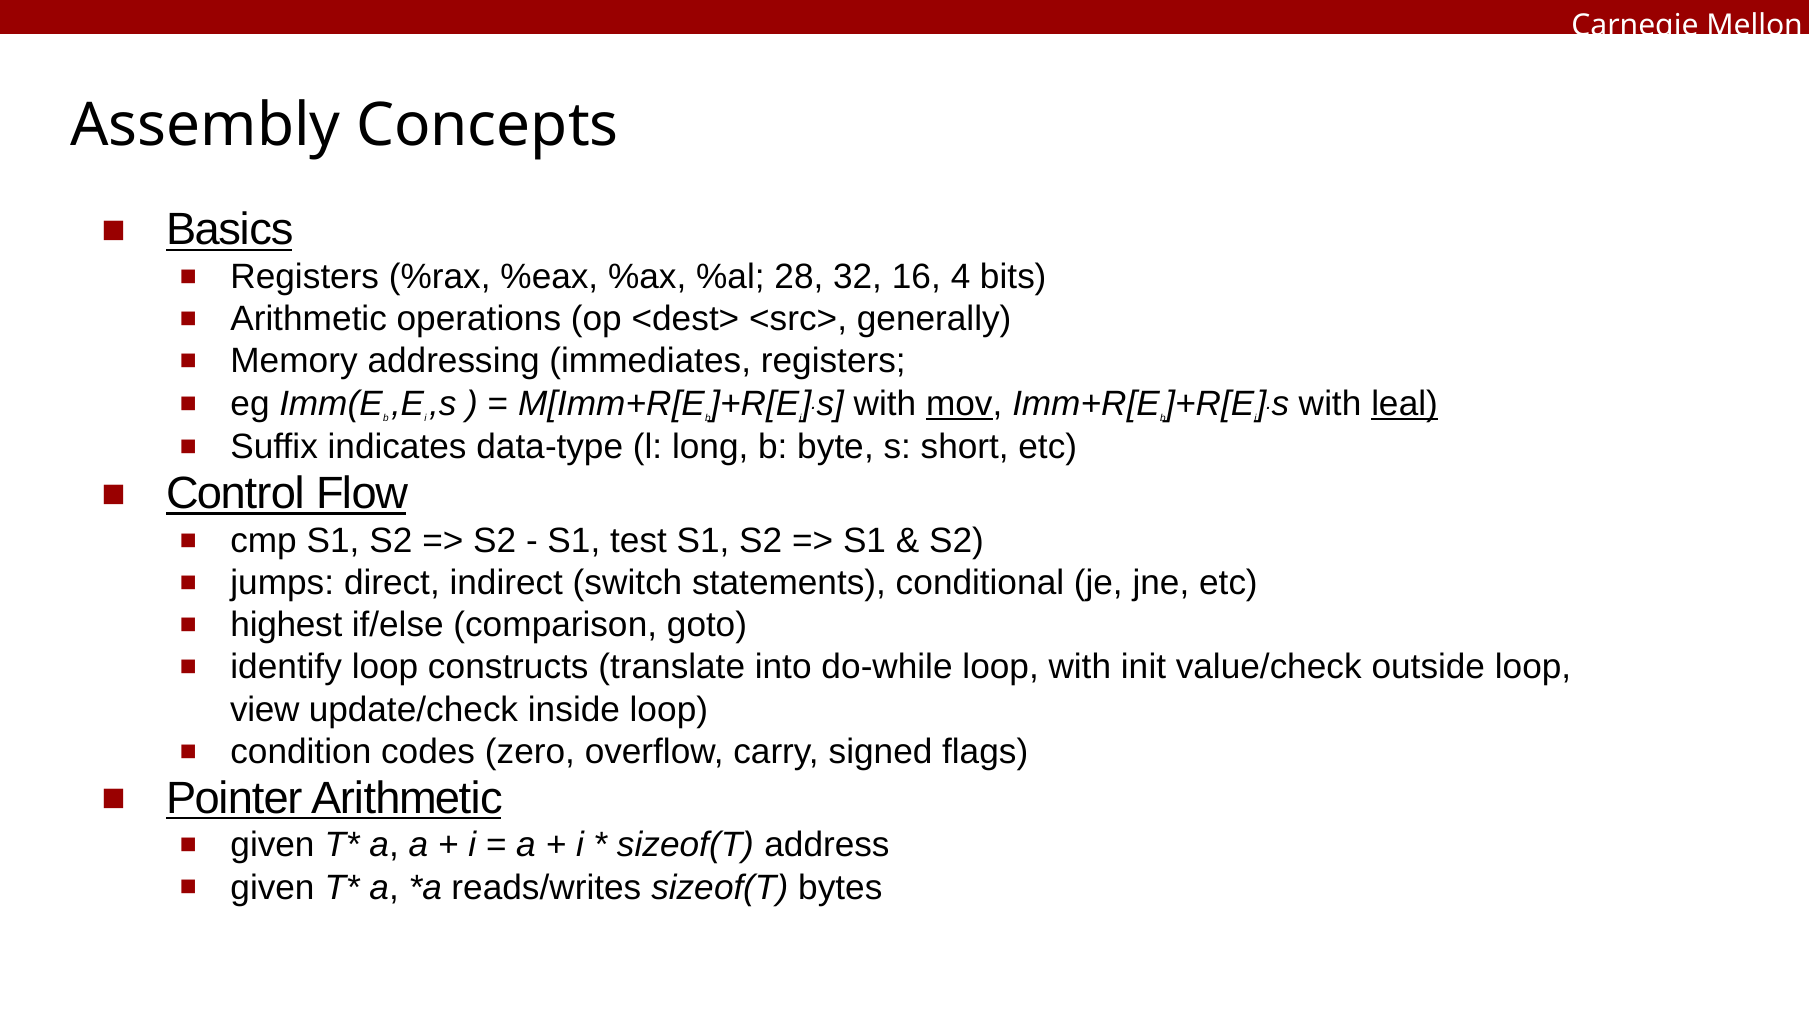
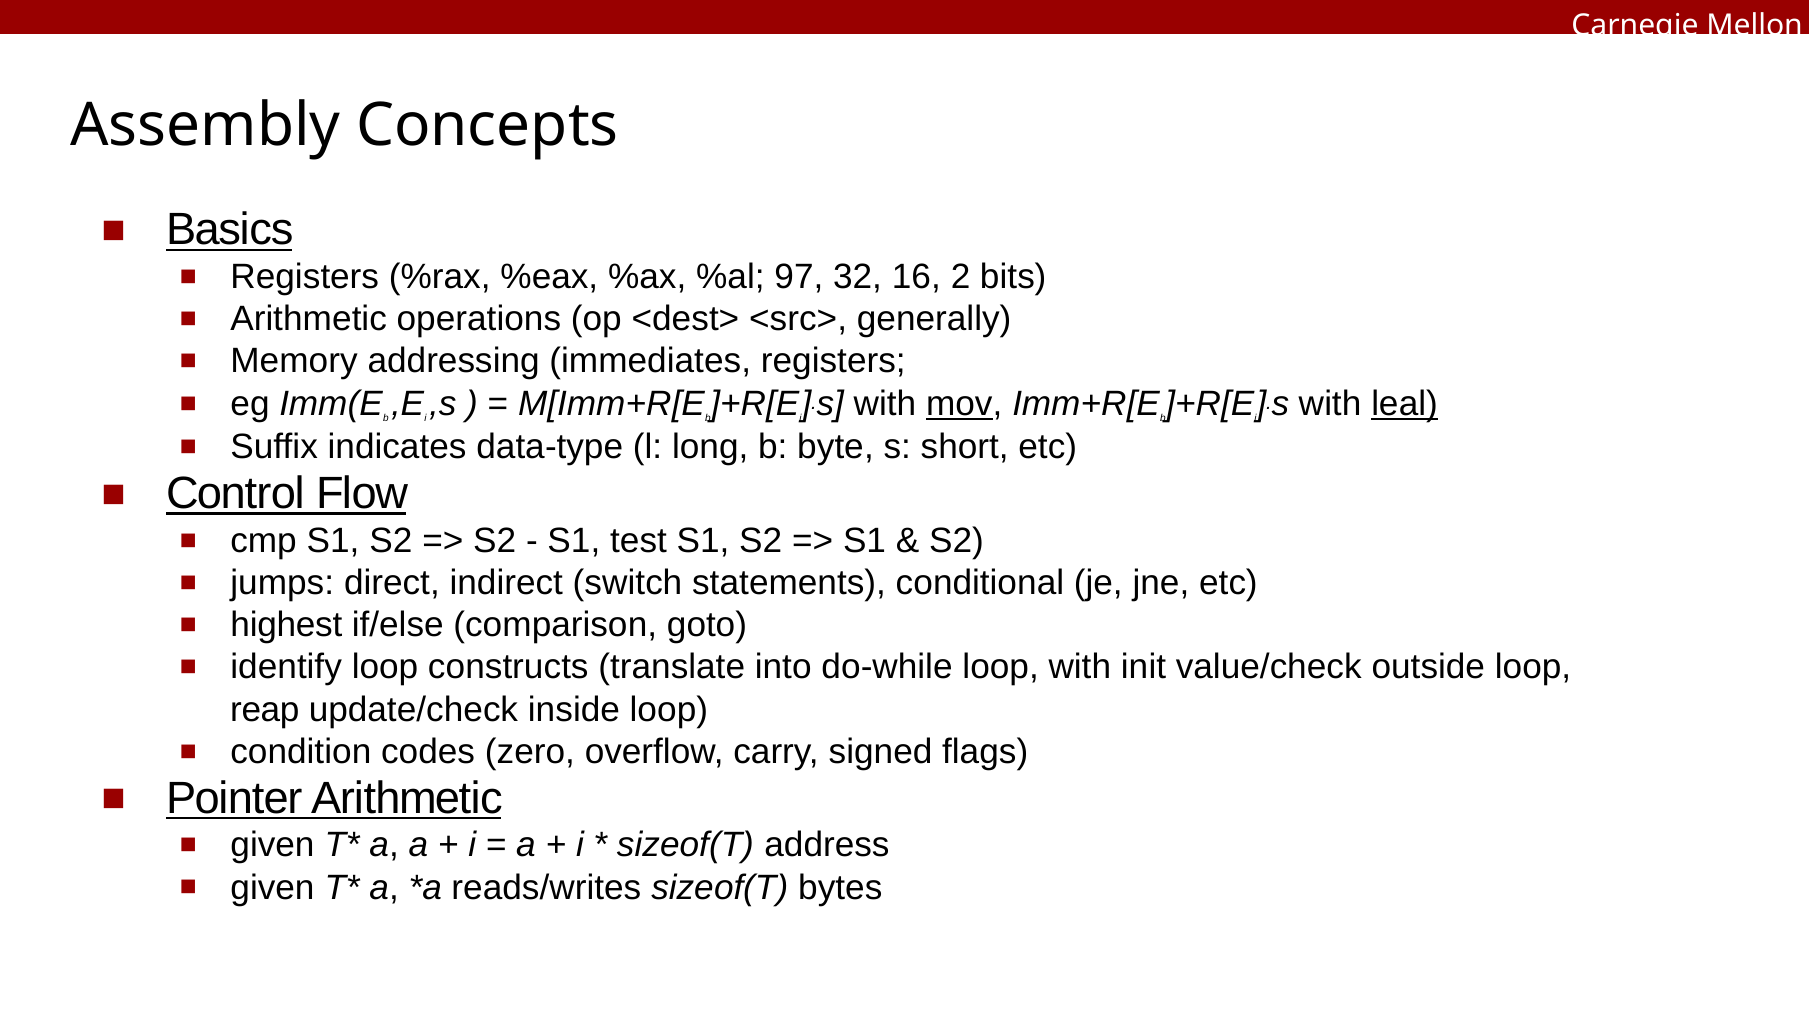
28: 28 -> 97 (799, 277)
4: 4 -> 2 (961, 277)
view: view -> reap (265, 710)
